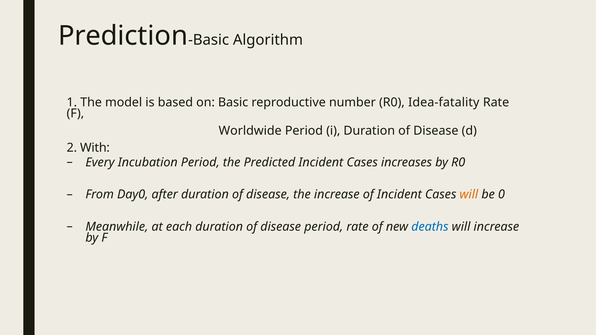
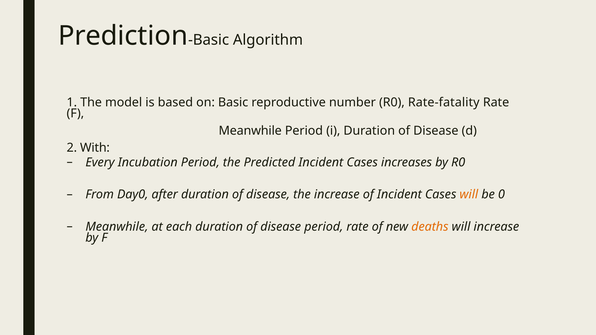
Idea-fatality: Idea-fatality -> Rate-fatality (444, 102)
Worldwide: Worldwide -> Meanwhile (250, 131)
deaths colour: blue -> orange (430, 227)
